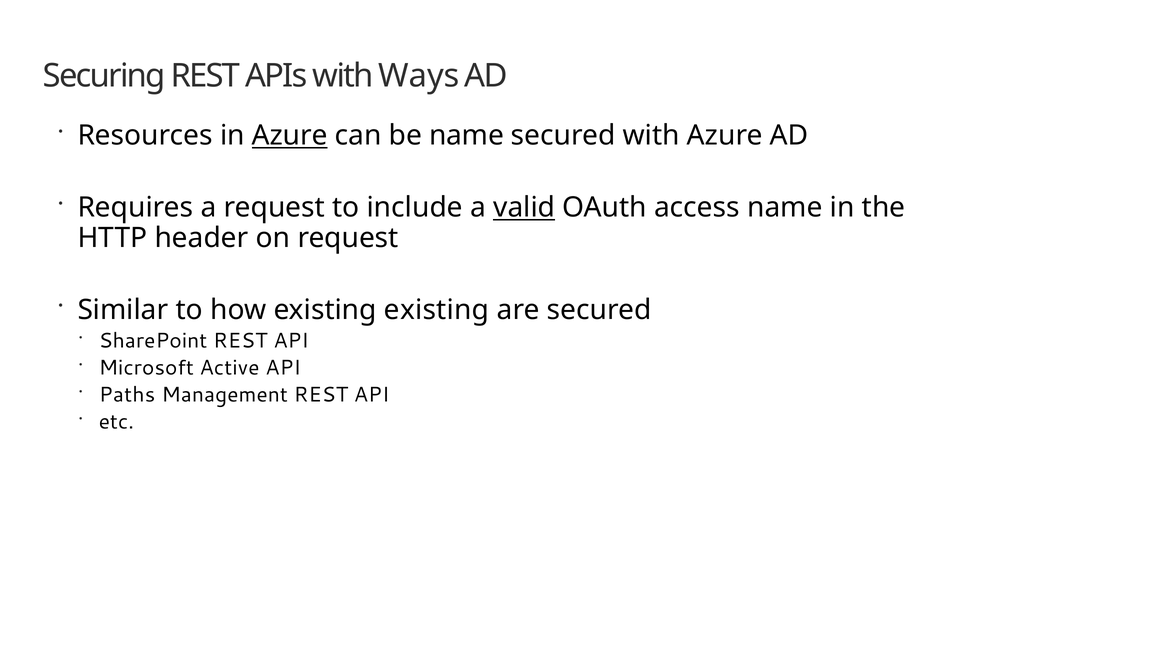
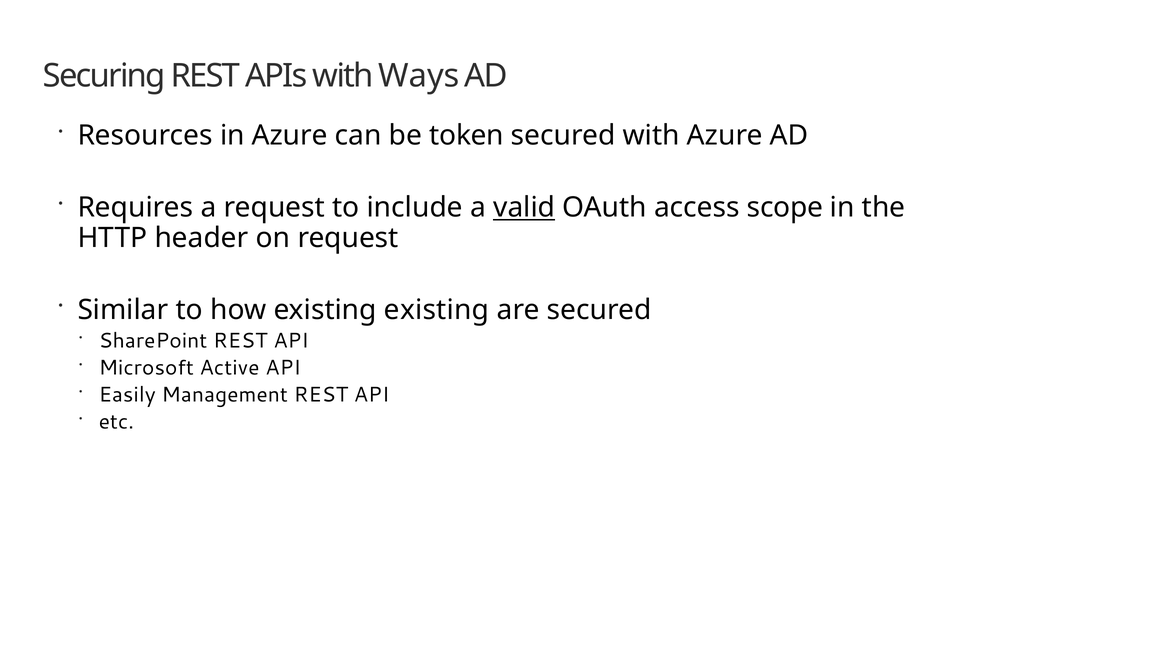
Azure underline: present -> none (290, 136)
be name: name -> token (467, 136)
access name: name -> scope (785, 208)
Paths: Paths -> Easily (127, 395)
